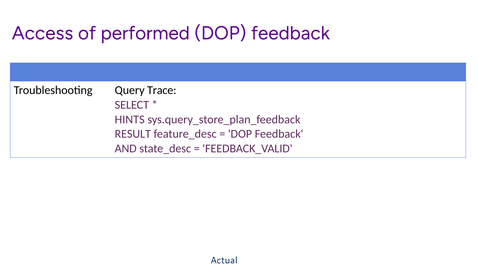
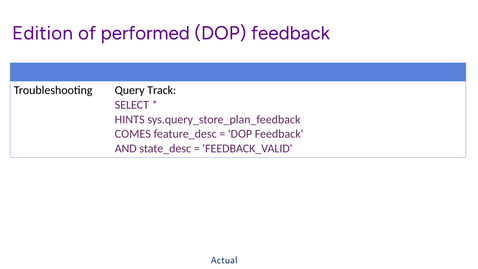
Access: Access -> Edition (42, 33)
Trace: Trace -> Track (162, 90)
RESULT: RESULT -> COMES (133, 134)
